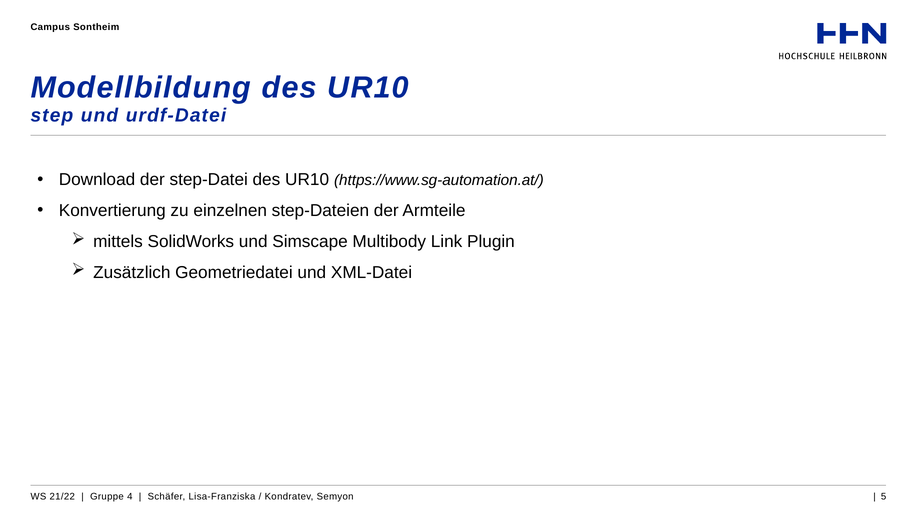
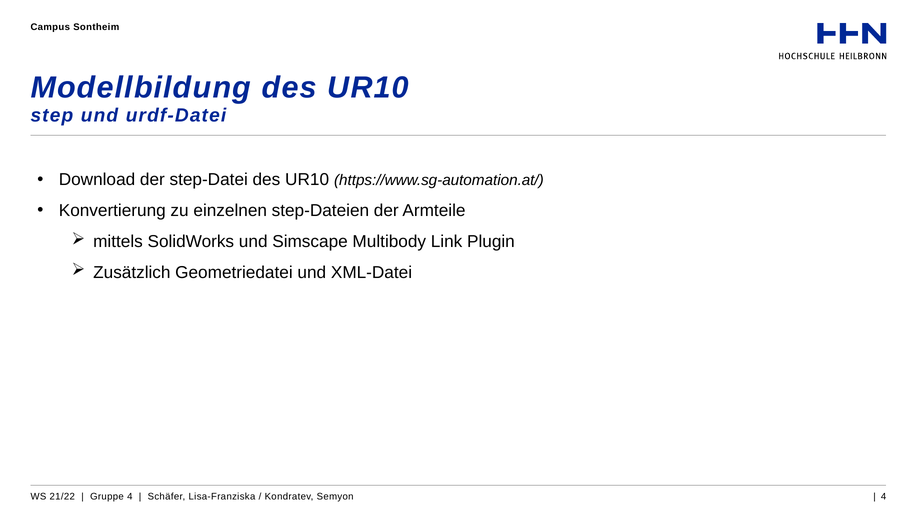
5: 5 -> 4 (884, 496)
